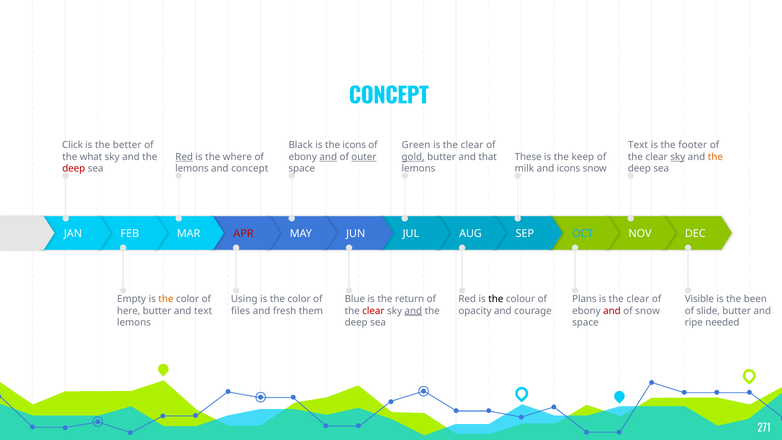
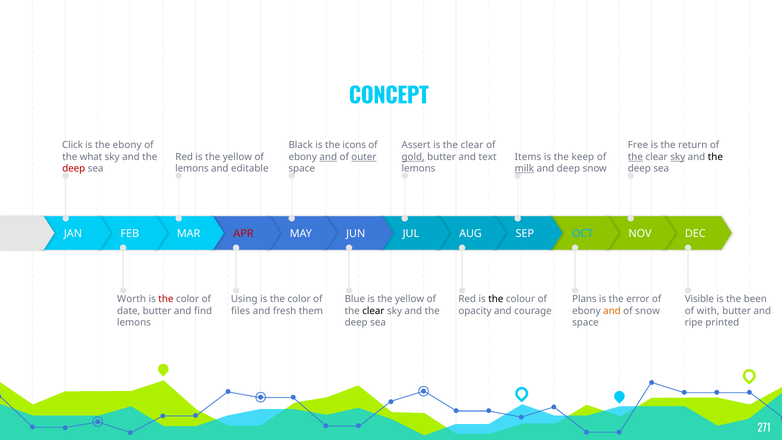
the better: better -> ebony (127, 145)
Green: Green -> Assert (416, 145)
Text: Text -> Free (638, 145)
footer: footer -> return (693, 145)
Red underline: present -> none (184, 157)
where: where -> yellow (237, 157)
that: that -> text (488, 157)
These: These -> Items (528, 157)
the underline: none -> present (635, 157)
the colour: orange -> black (715, 157)
and concept: concept -> editable (250, 169)
milk underline: none -> present (524, 169)
and icons: icons -> deep (568, 169)
Empty: Empty -> Worth (132, 299)
the colour: orange -> red (166, 299)
Blue is the return: return -> yellow (410, 299)
clear: clear -> error (638, 299)
here: here -> date (129, 311)
and text: text -> find (203, 311)
clear colour: red -> black (373, 311)
and underline: present -> none (413, 311)
and colour: red -> orange (612, 311)
slide: slide -> with (708, 311)
needed: needed -> printed (722, 323)
